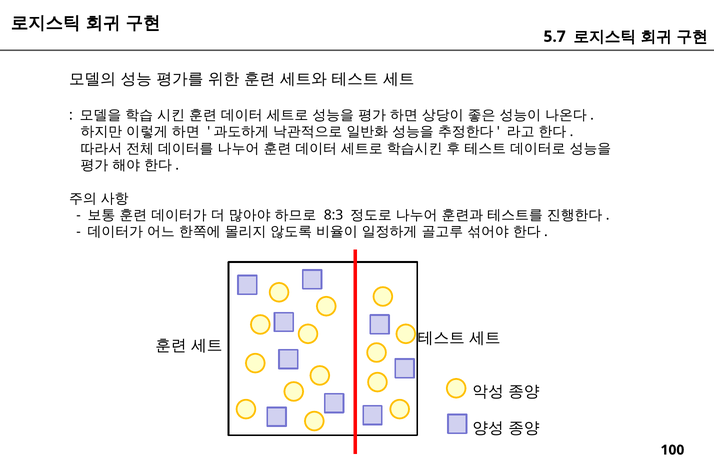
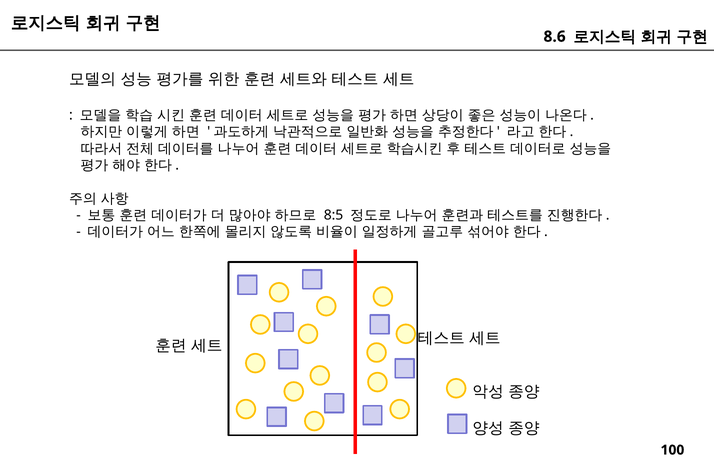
5.7: 5.7 -> 8.6 (555, 37)
8:3: 8:3 -> 8:5 (334, 215)
